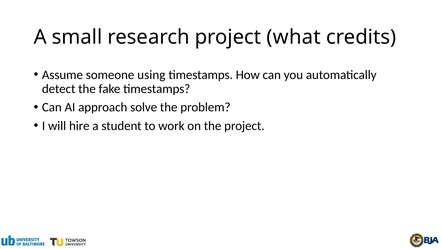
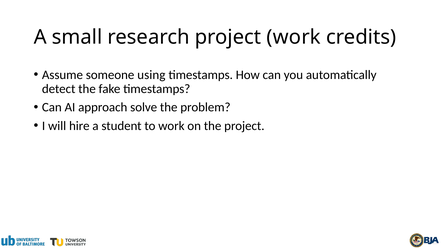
project what: what -> work (294, 37)
